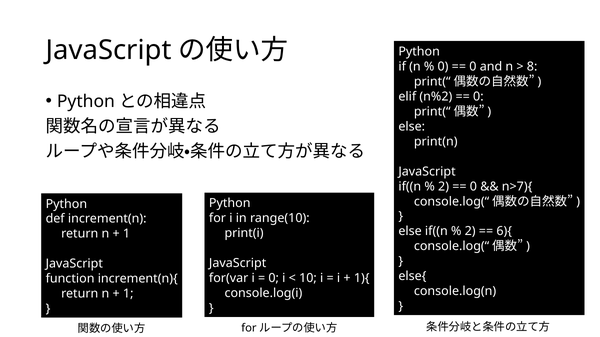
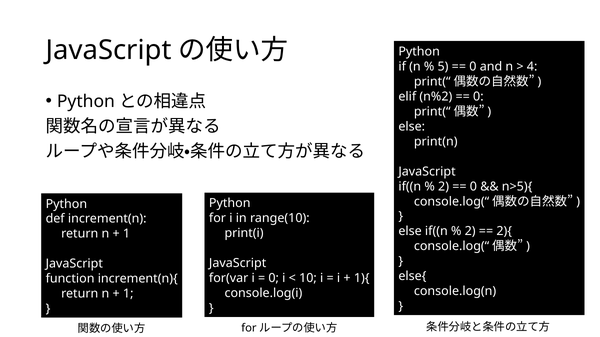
0: 0 -> 5 (443, 67)
8: 8 -> 4 (532, 67)
n>7){: n>7){ -> n>5){ (517, 187)
6){: 6){ -> 2){ (504, 232)
